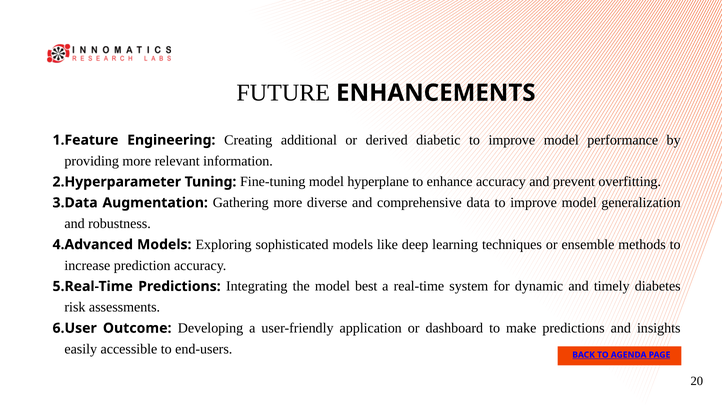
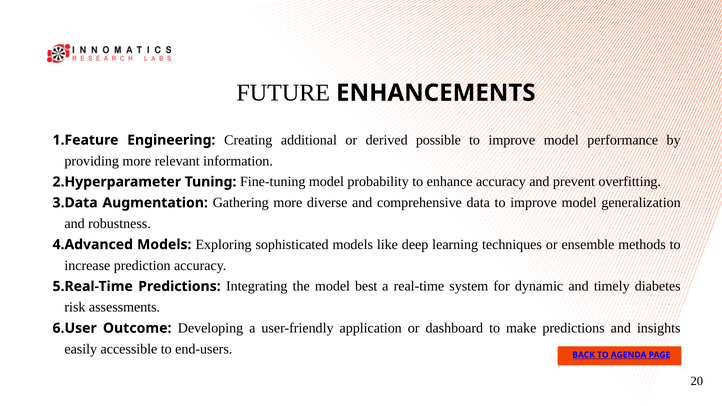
diabetic: diabetic -> possible (438, 140)
hyperplane: hyperplane -> probability (378, 182)
